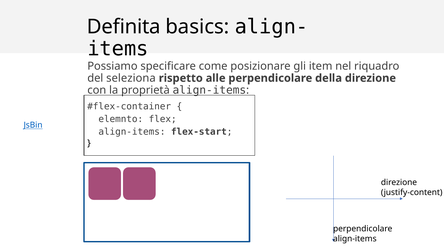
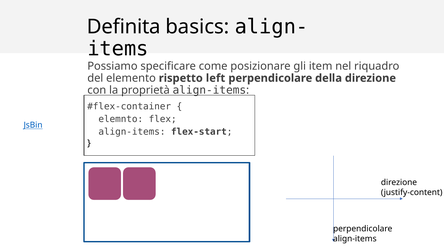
seleziona: seleziona -> elemento (131, 78)
alle: alle -> left (216, 78)
